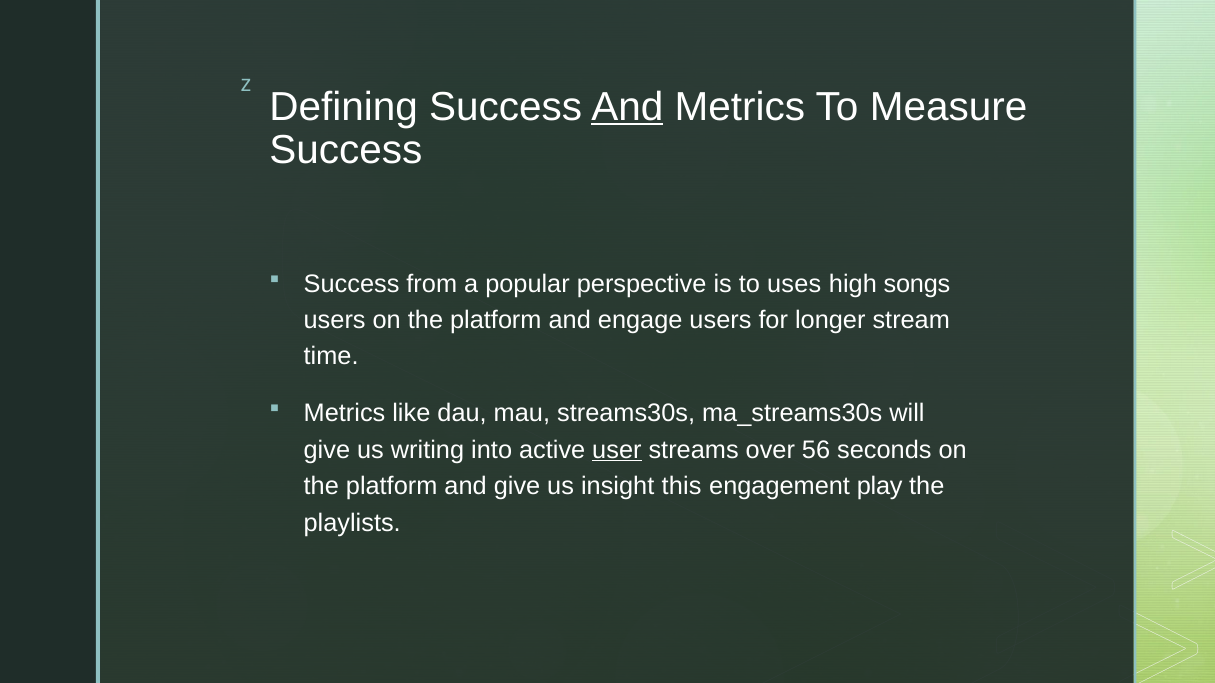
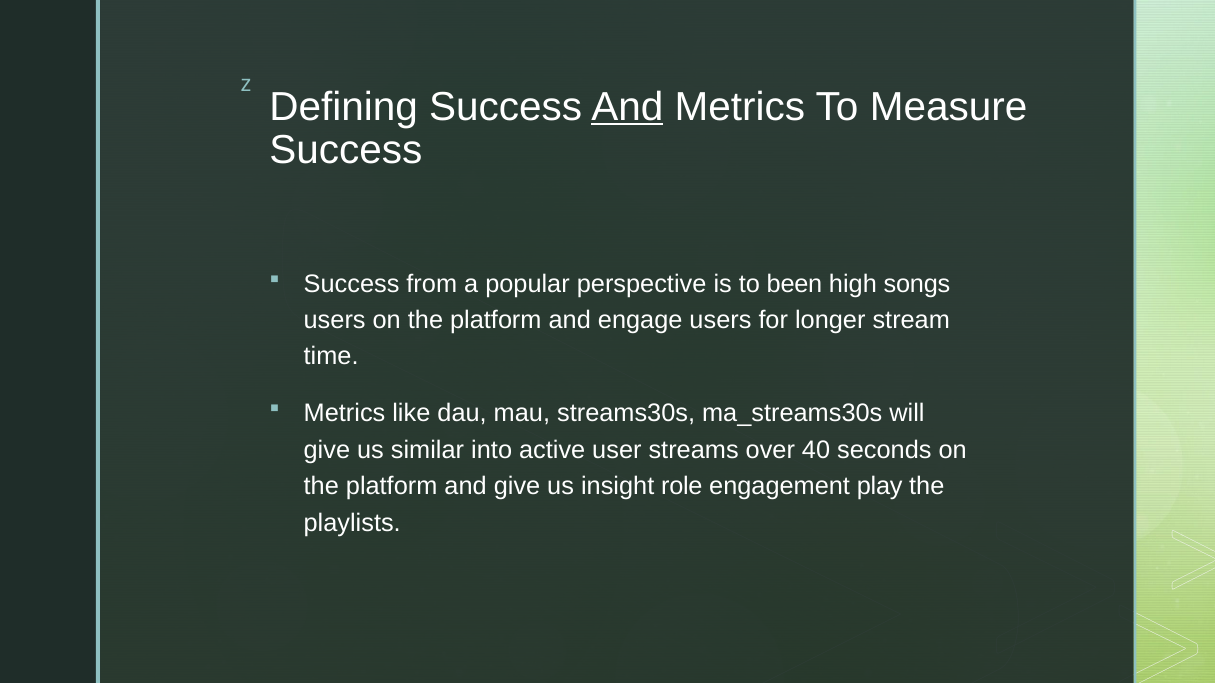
uses: uses -> been (794, 284)
writing: writing -> similar (428, 450)
user underline: present -> none (617, 450)
56: 56 -> 40 (816, 450)
this: this -> role (682, 487)
